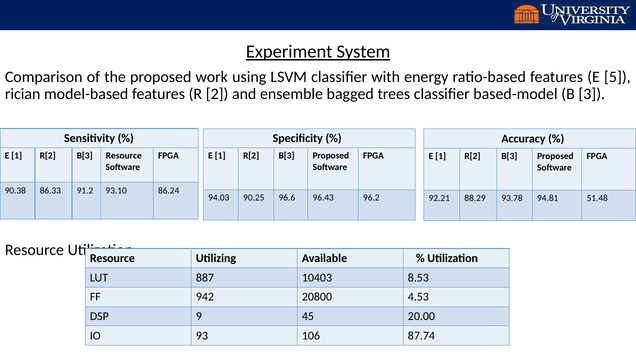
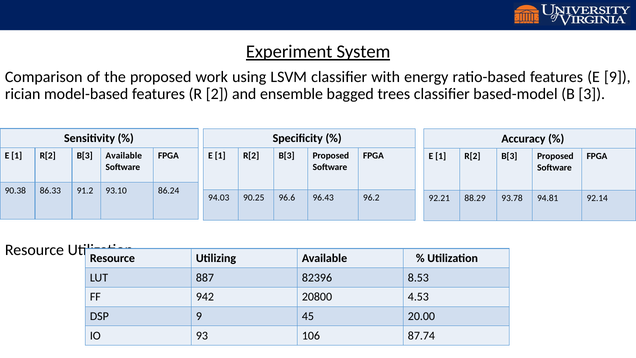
E 5: 5 -> 9 (617, 77)
B[3 Resource: Resource -> Available (124, 156)
51.48: 51.48 -> 92.14 (597, 198)
10403: 10403 -> 82396 (317, 277)
